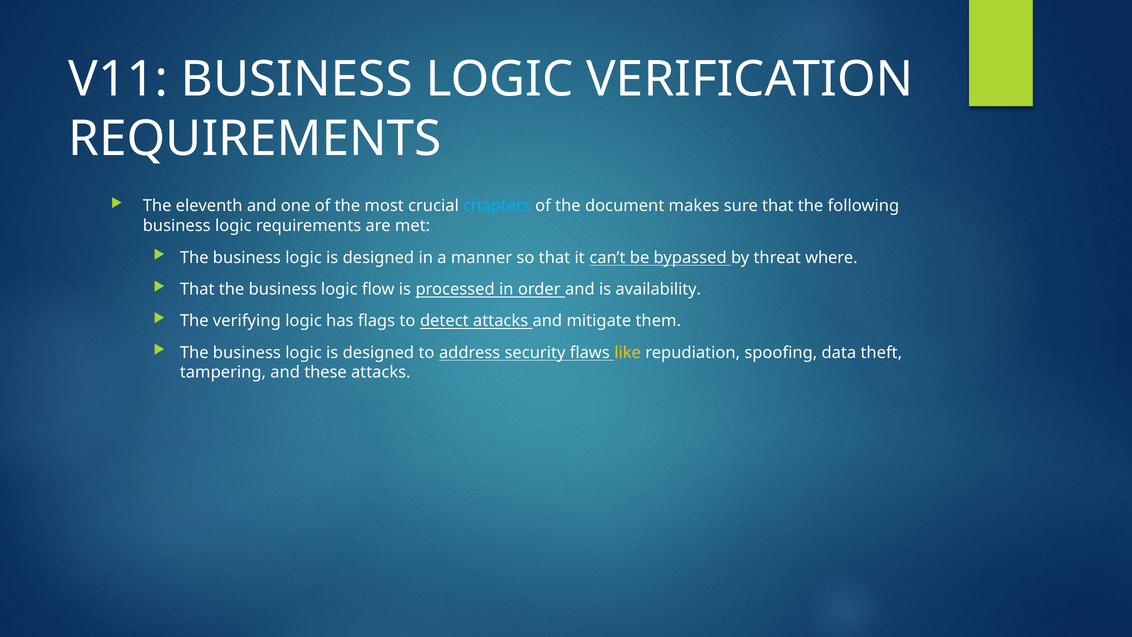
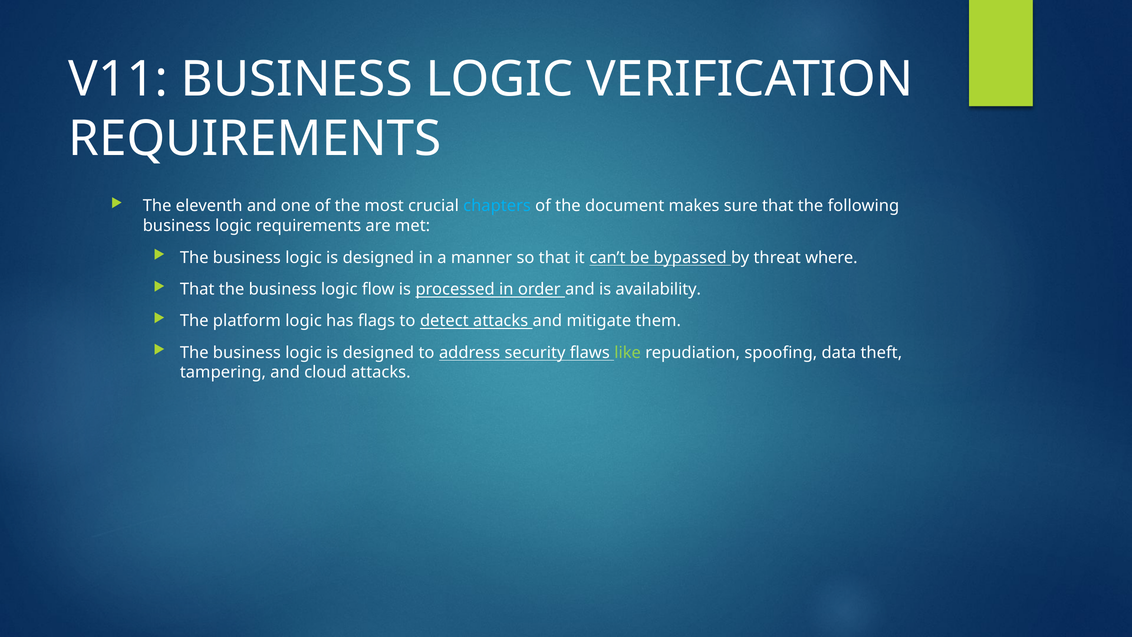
verifying: verifying -> platform (247, 321)
like colour: yellow -> light green (628, 352)
these: these -> cloud (326, 372)
